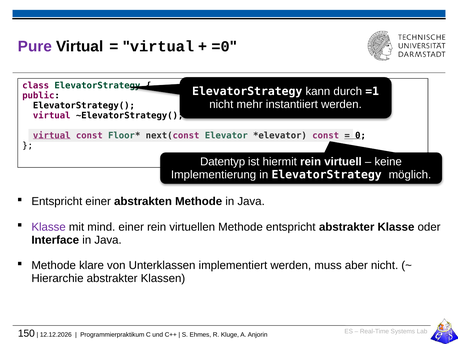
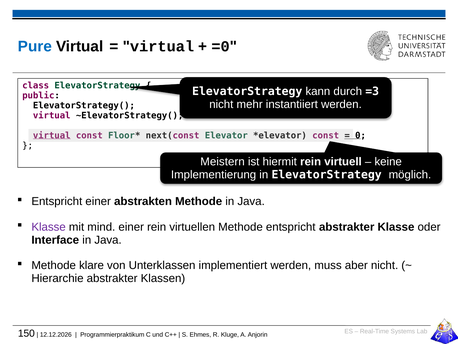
Pure colour: purple -> blue (35, 47)
=1: =1 -> =3 (372, 91)
Datentyp: Datentyp -> Meistern (223, 162)
